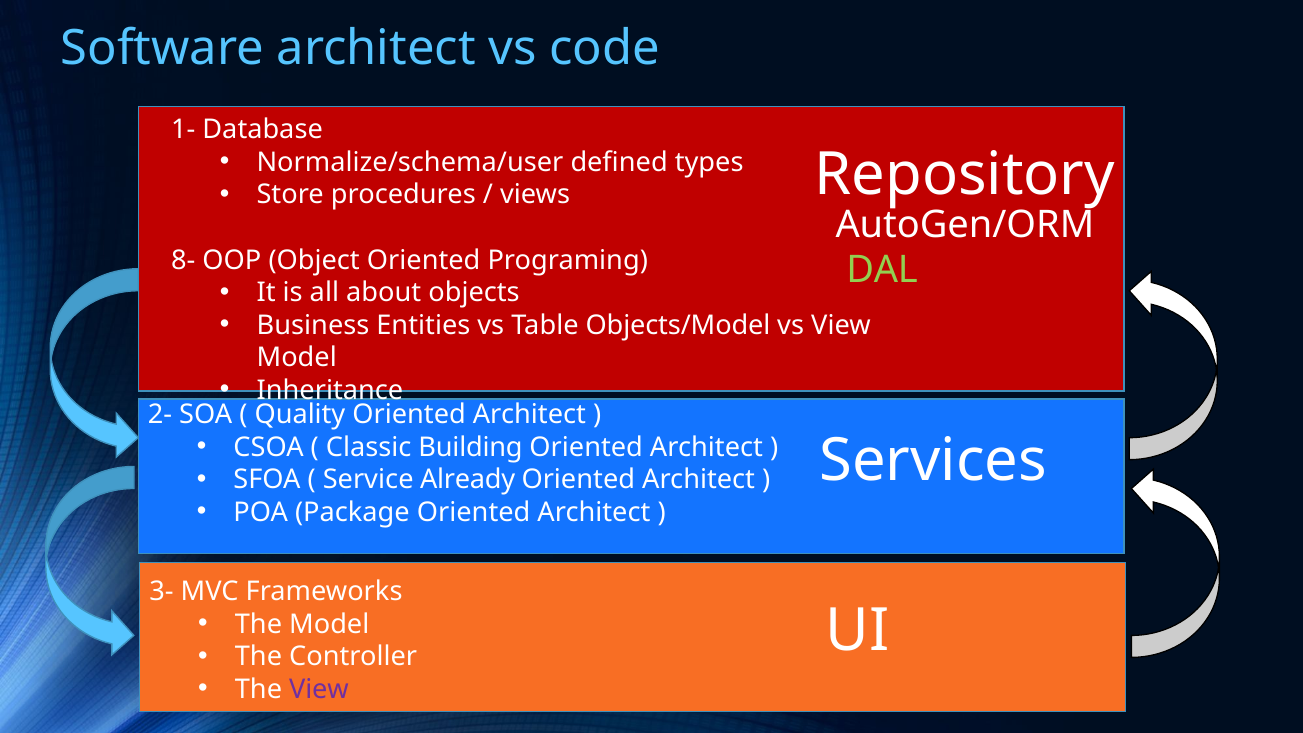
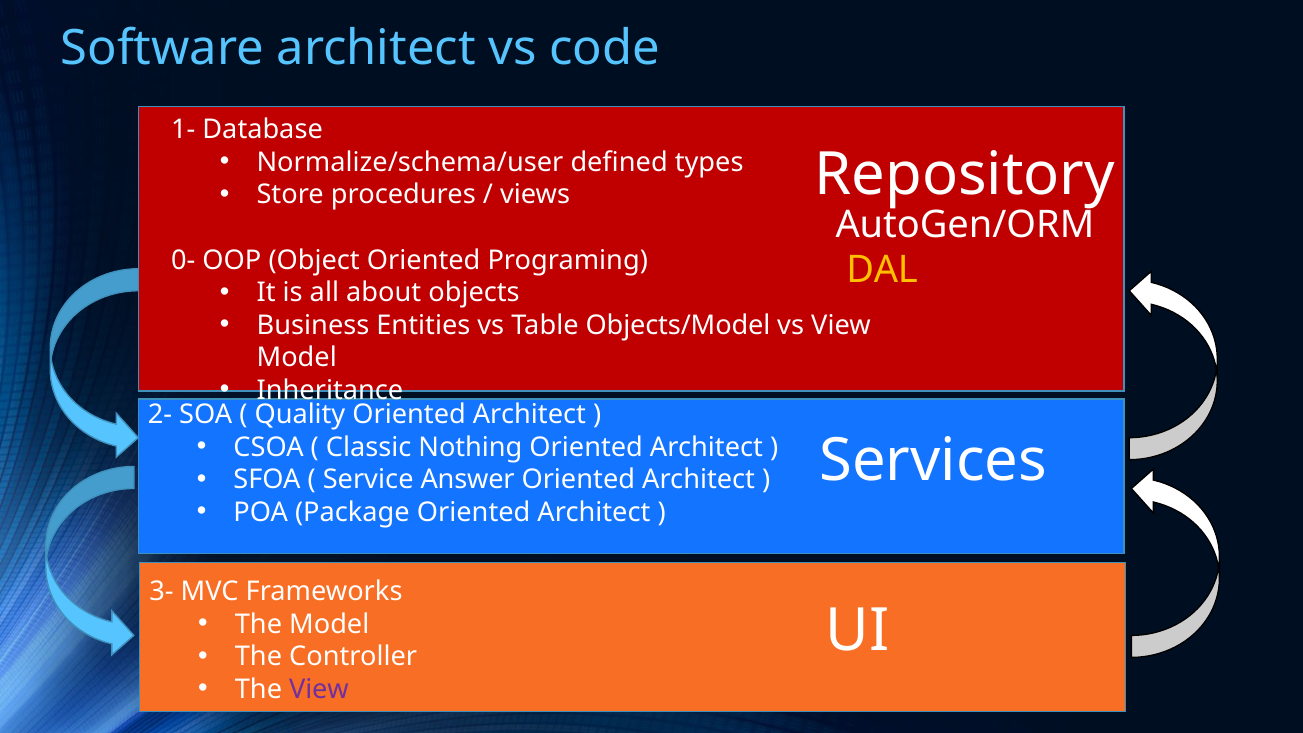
8-: 8- -> 0- (183, 260)
DAL colour: light green -> yellow (882, 270)
Building: Building -> Nothing (470, 447)
Already: Already -> Answer (468, 480)
